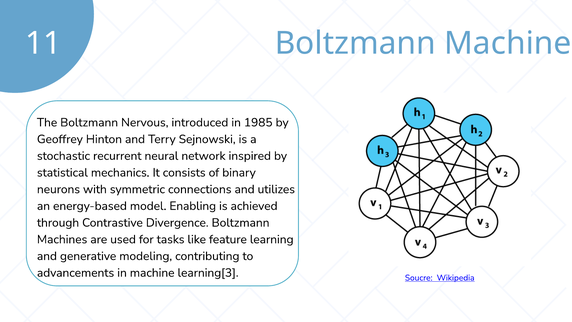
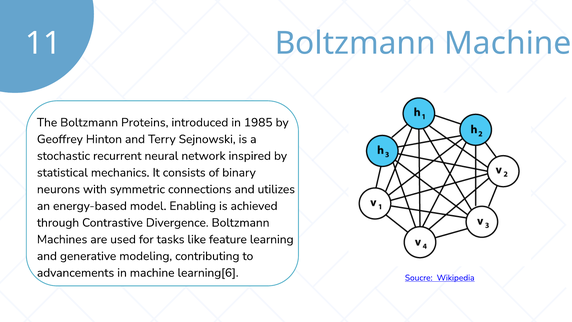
Nervous: Nervous -> Proteins (145, 122)
learning[3: learning[3 -> learning[6 (208, 273)
